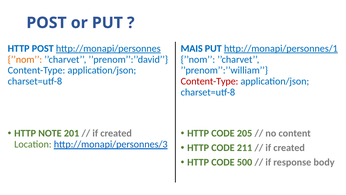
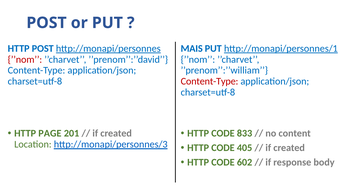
’’nom colour: orange -> red (25, 59)
NOTE: NOTE -> PAGE (50, 133)
205: 205 -> 833 (245, 133)
211: 211 -> 405 (245, 148)
500: 500 -> 602 (245, 162)
